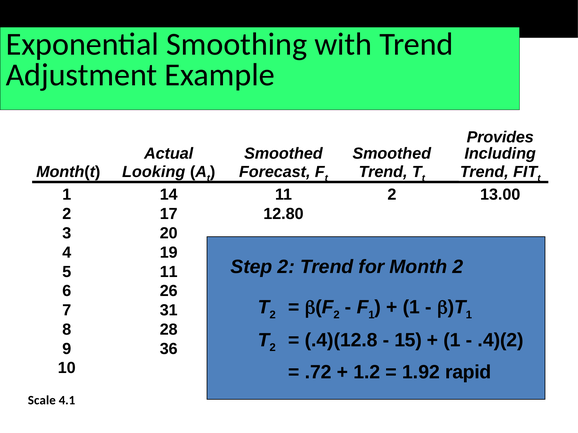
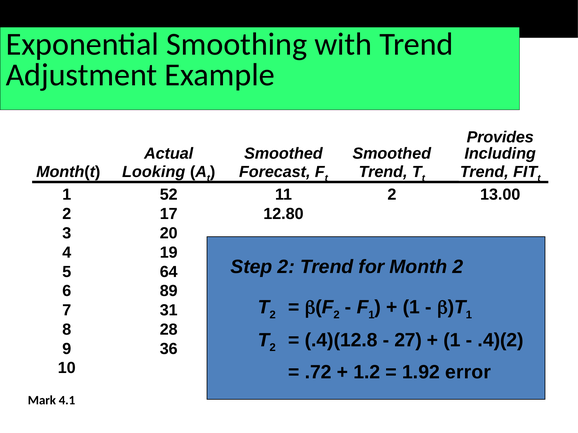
14: 14 -> 52 (169, 195)
5 11: 11 -> 64 (169, 272)
26: 26 -> 89 (169, 291)
15: 15 -> 27 (408, 340)
rapid: rapid -> error (468, 373)
Scale: Scale -> Mark (42, 401)
